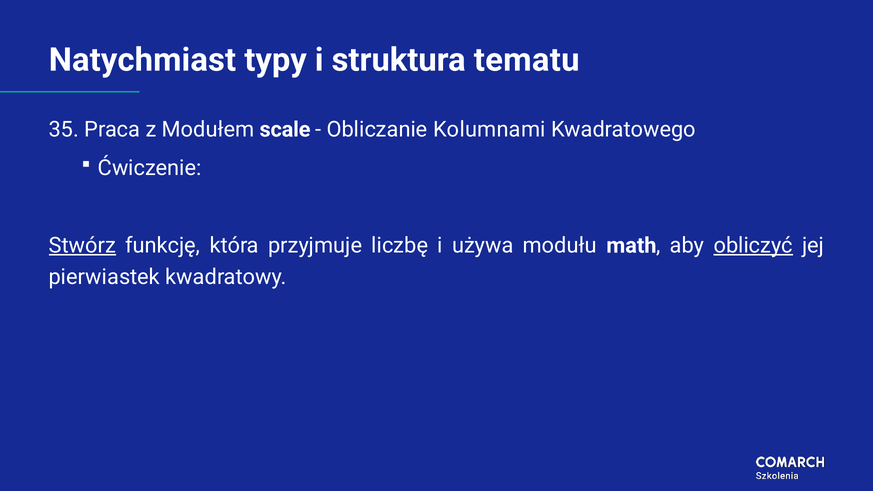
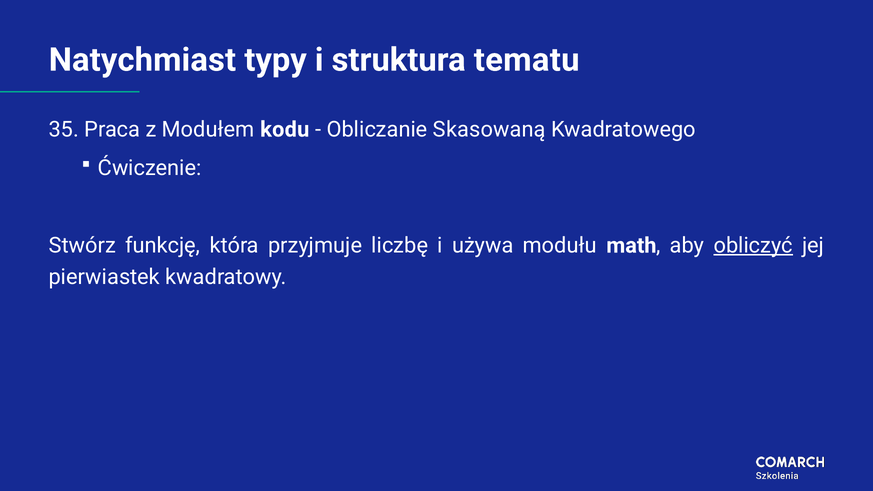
scale: scale -> kodu (285, 129)
Kolumnami: Kolumnami -> Skasowaną (489, 129)
Stwórz underline: present -> none (82, 246)
